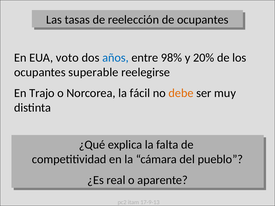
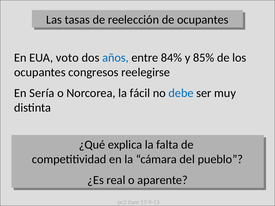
98%: 98% -> 84% (172, 58)
20%: 20% -> 85% (204, 58)
superable: superable -> congresos (93, 72)
Trajo: Trajo -> Sería (42, 93)
debe colour: orange -> blue (181, 93)
